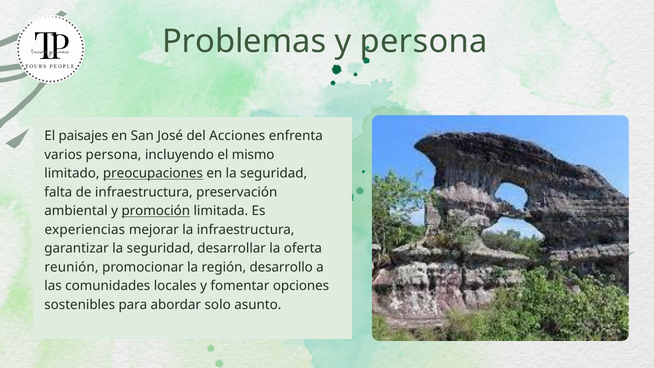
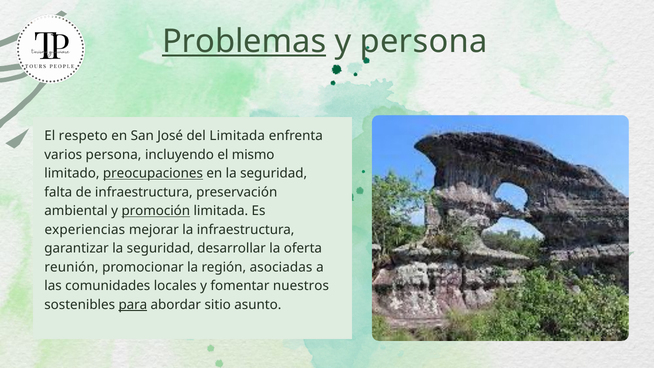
Problemas underline: none -> present (244, 41)
paisajes: paisajes -> respeto (83, 136)
del Acciones: Acciones -> Limitada (237, 136)
desarrollo: desarrollo -> asociadas (281, 267)
opciones: opciones -> nuestros (301, 286)
para underline: none -> present (133, 305)
solo: solo -> sitio (218, 305)
